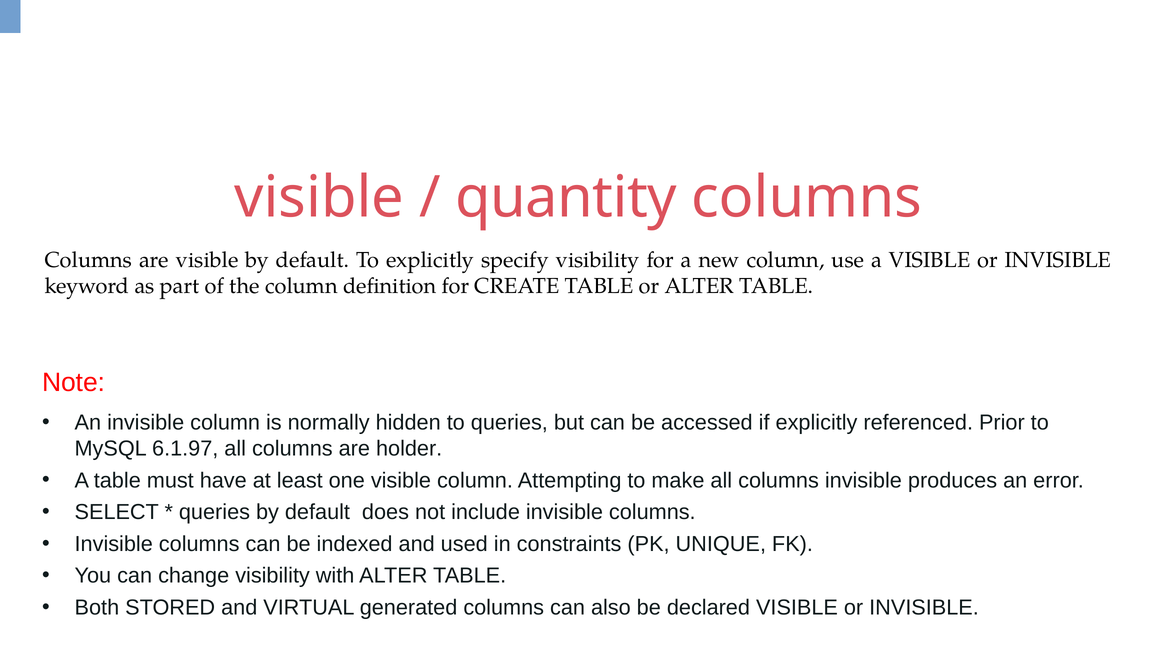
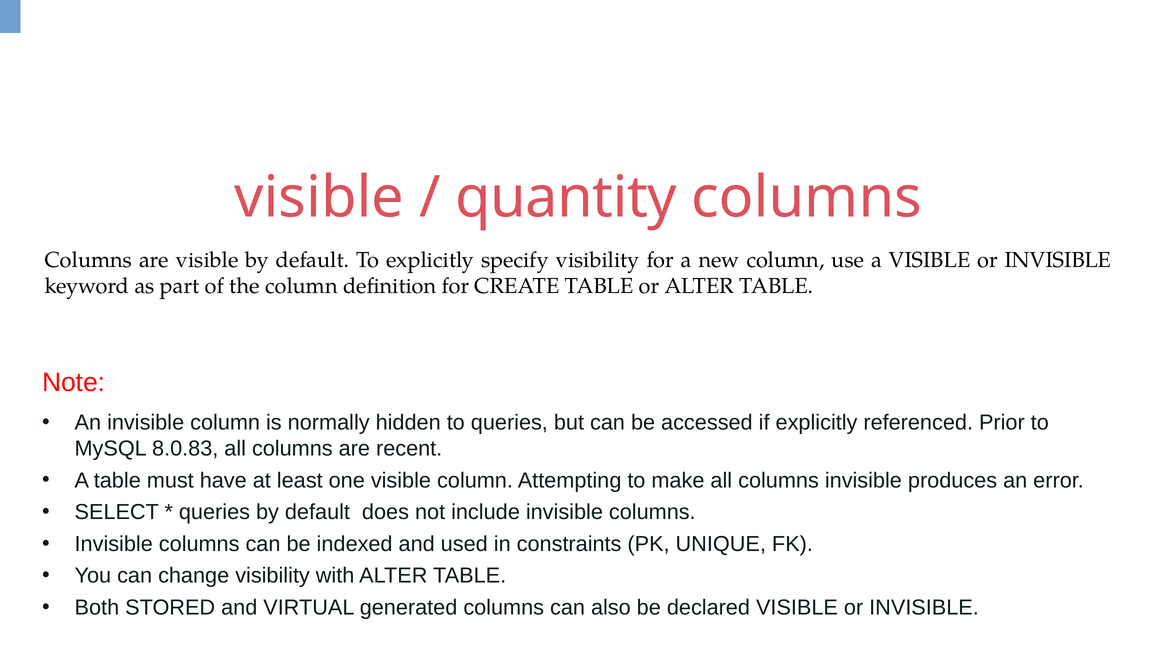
6.1.97: 6.1.97 -> 8.0.83 (185, 448)
holder: holder -> recent (409, 448)
